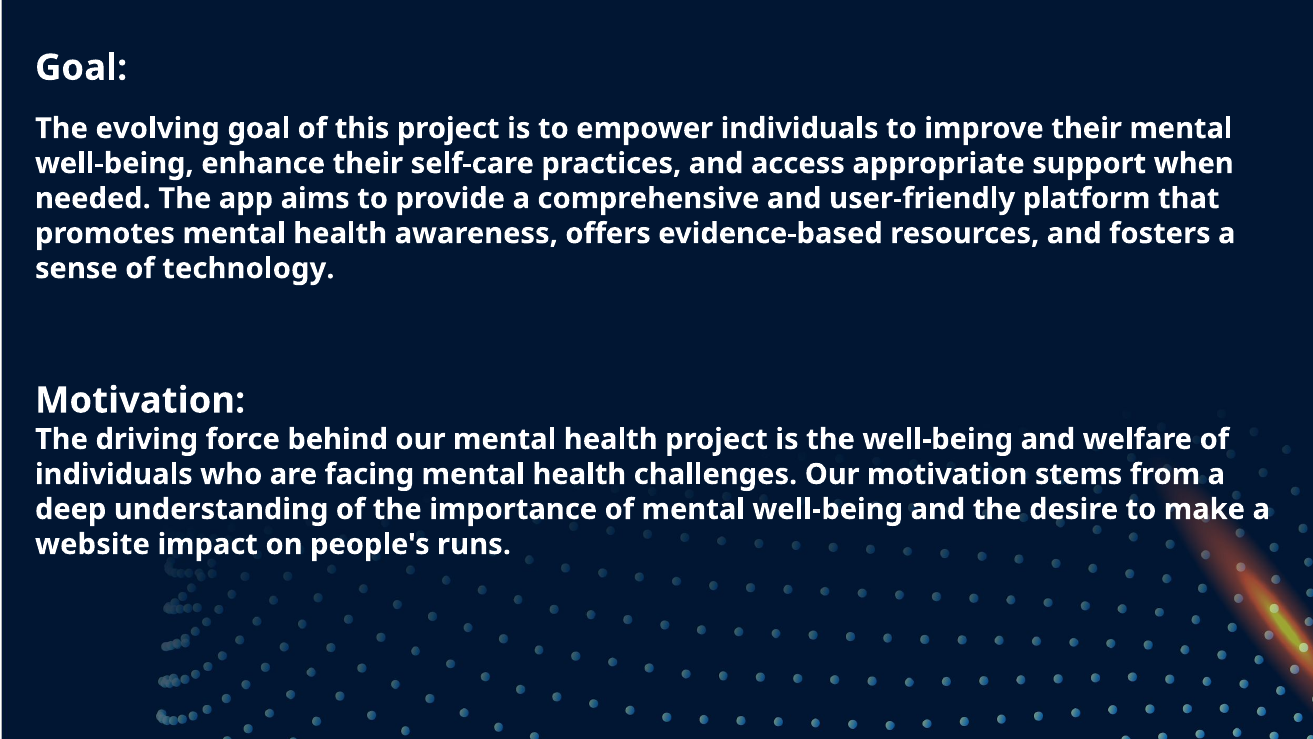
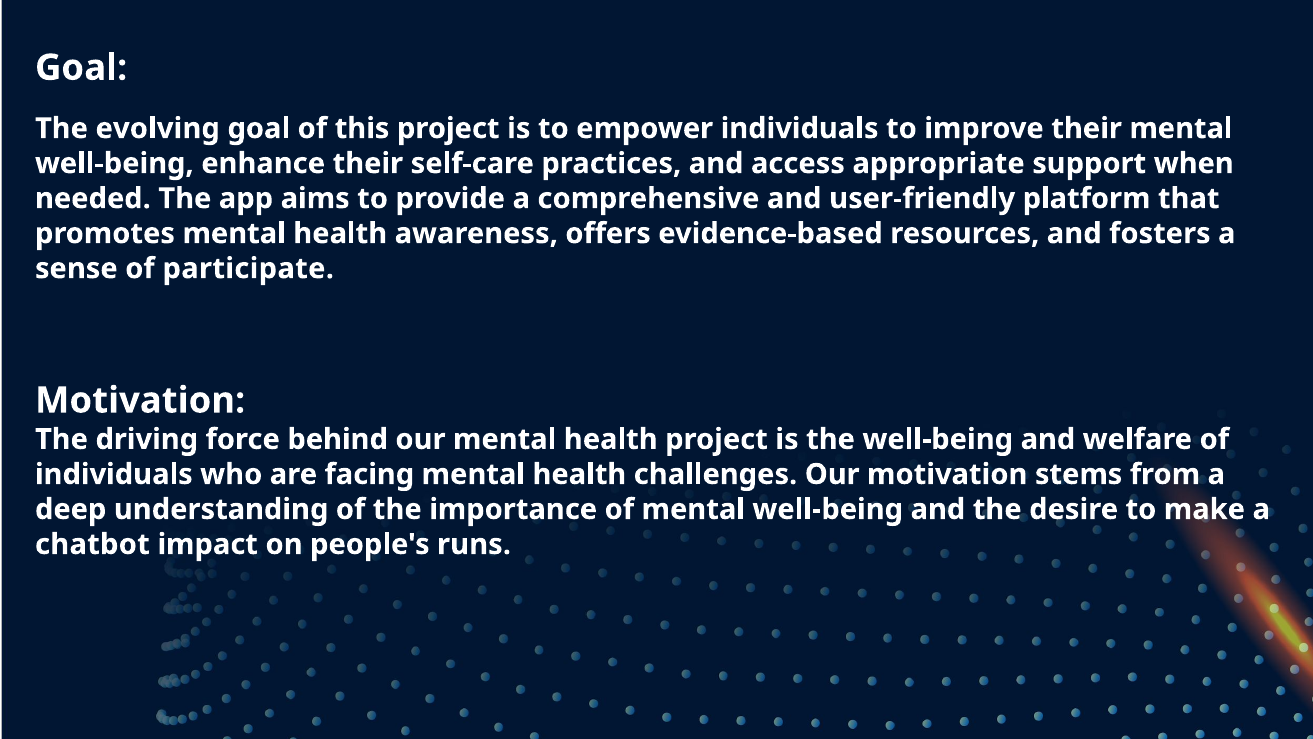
technology: technology -> participate (248, 268)
website: website -> chatbot (92, 544)
